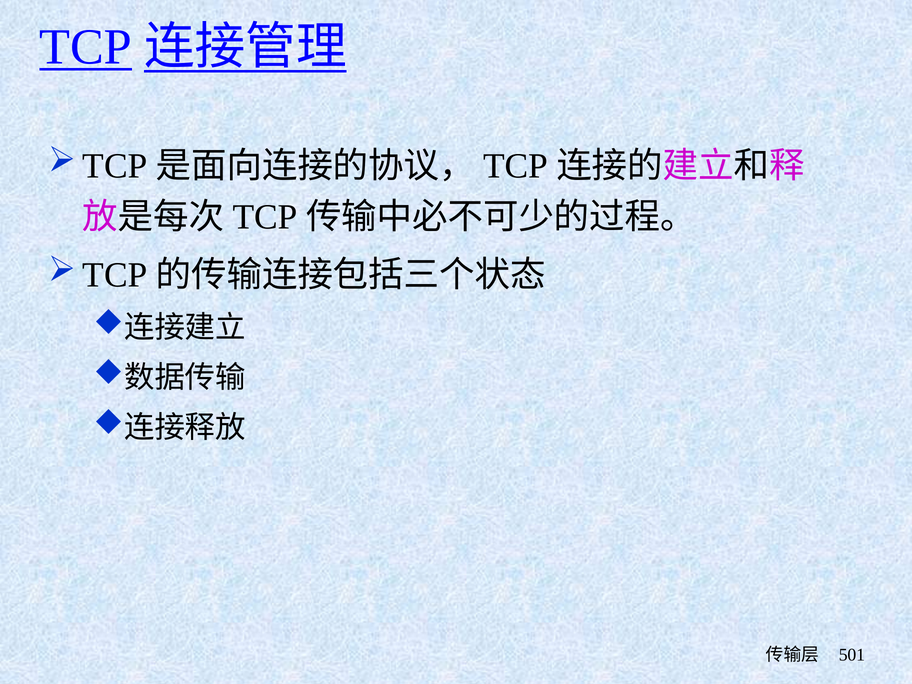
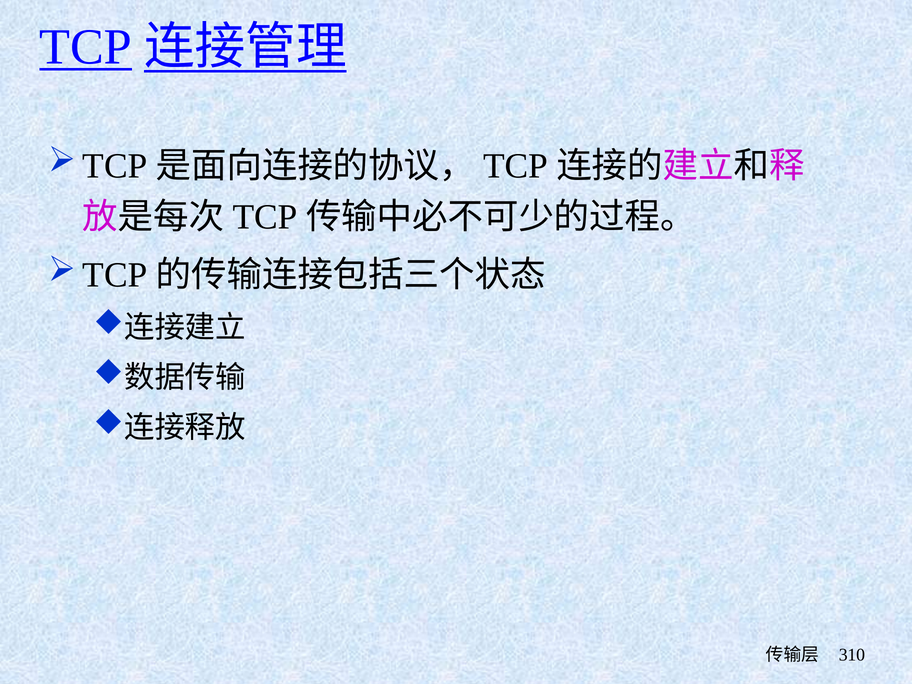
501: 501 -> 310 (852, 655)
